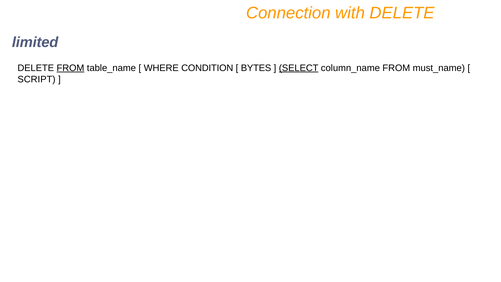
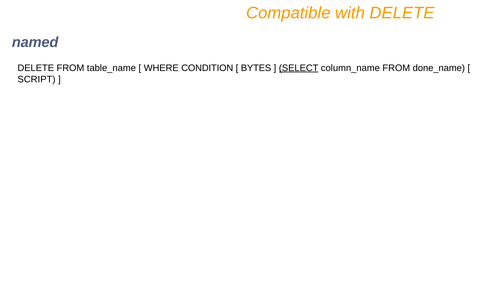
Connection: Connection -> Compatible (288, 13)
limited: limited -> named (35, 42)
FROM underline: present -> none (70, 68)
must_name: must_name -> done_name (439, 68)
